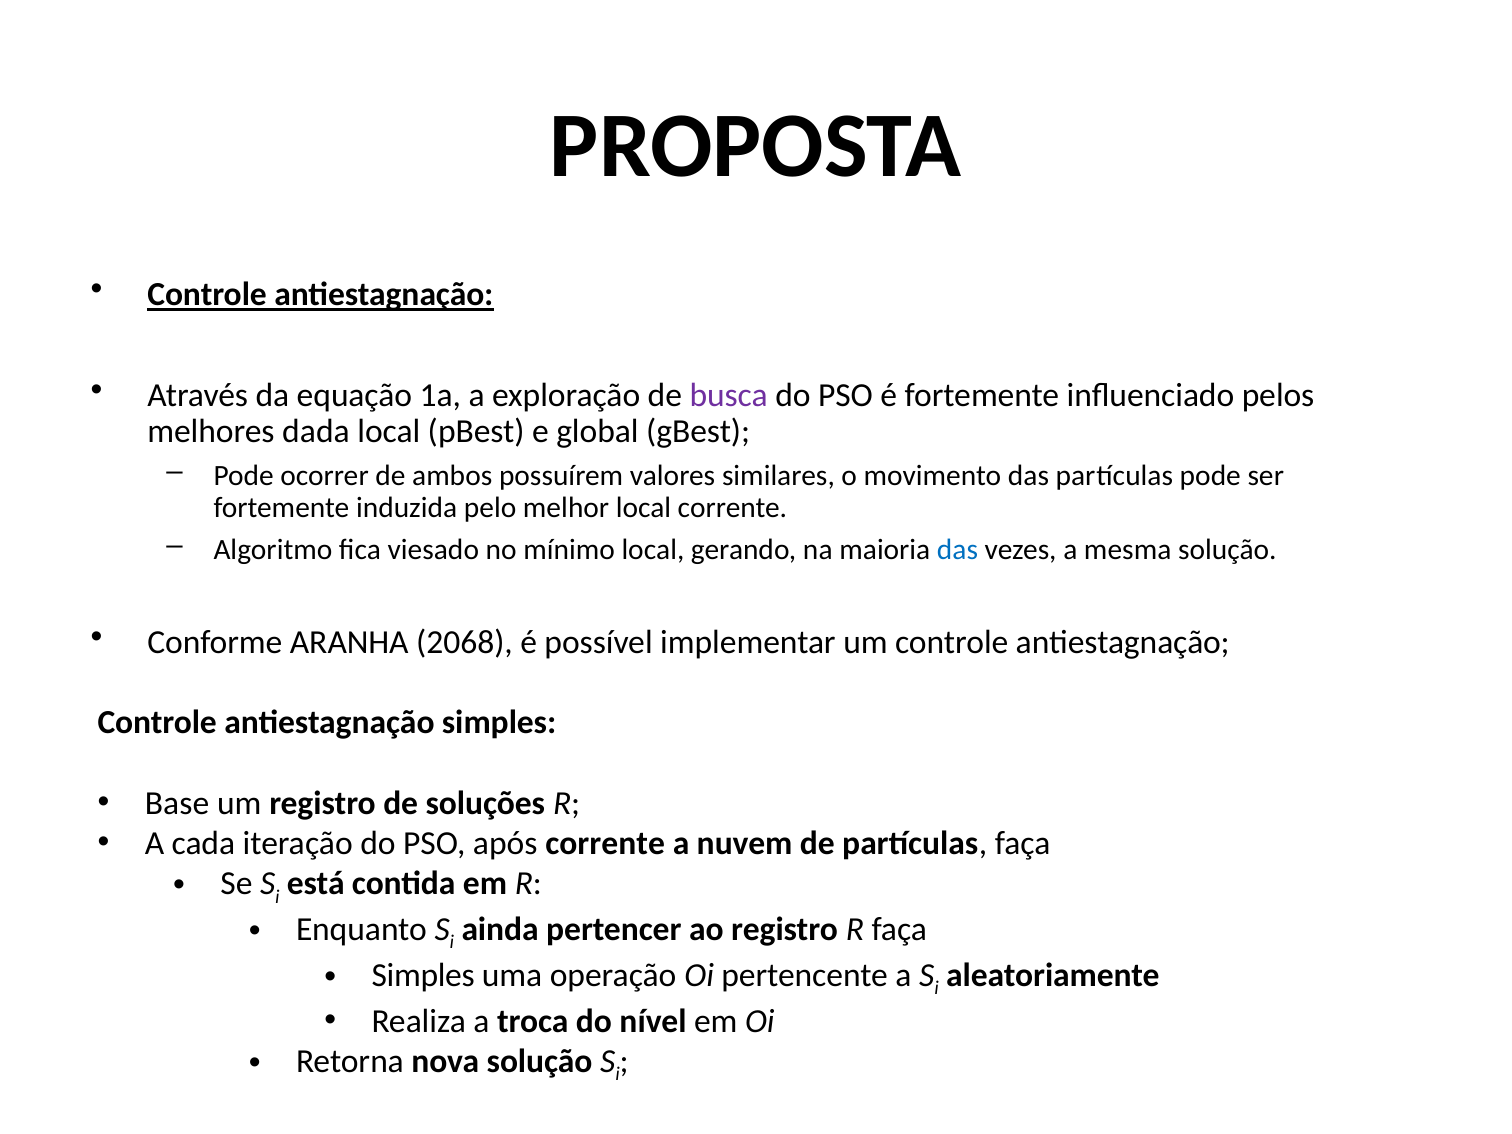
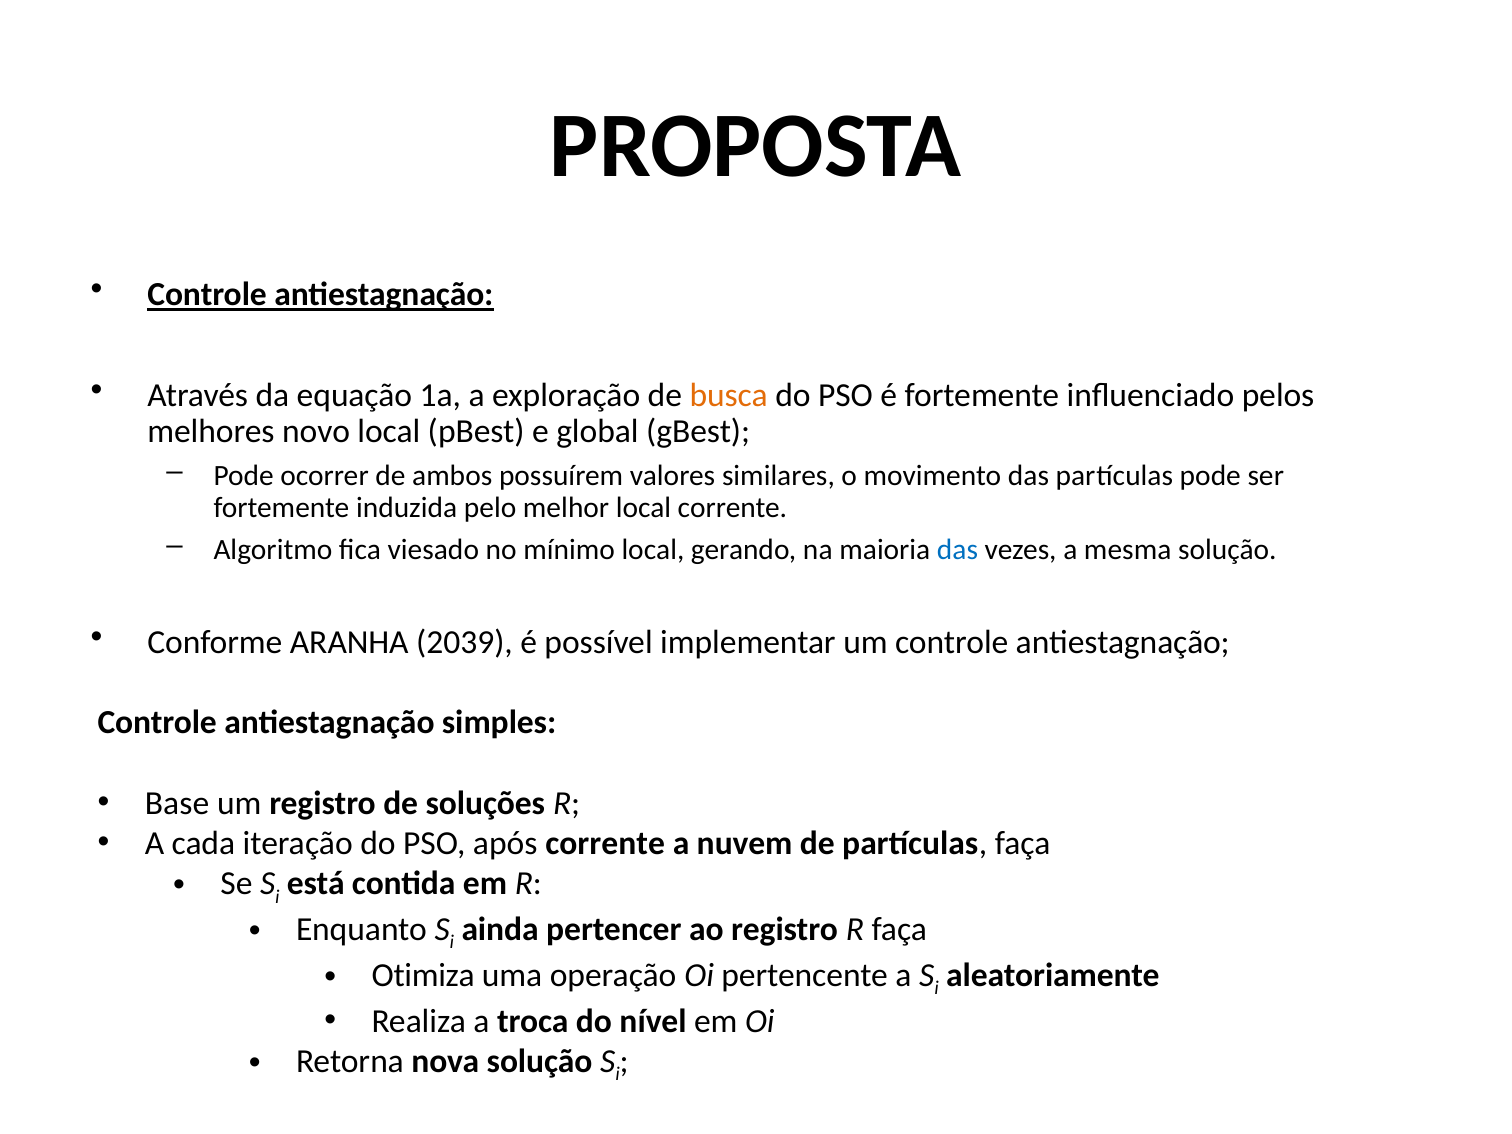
busca colour: purple -> orange (729, 395)
dada: dada -> novo (316, 432)
2068: 2068 -> 2039 (464, 642)
Simples: Simples -> Otimiza (423, 975)
